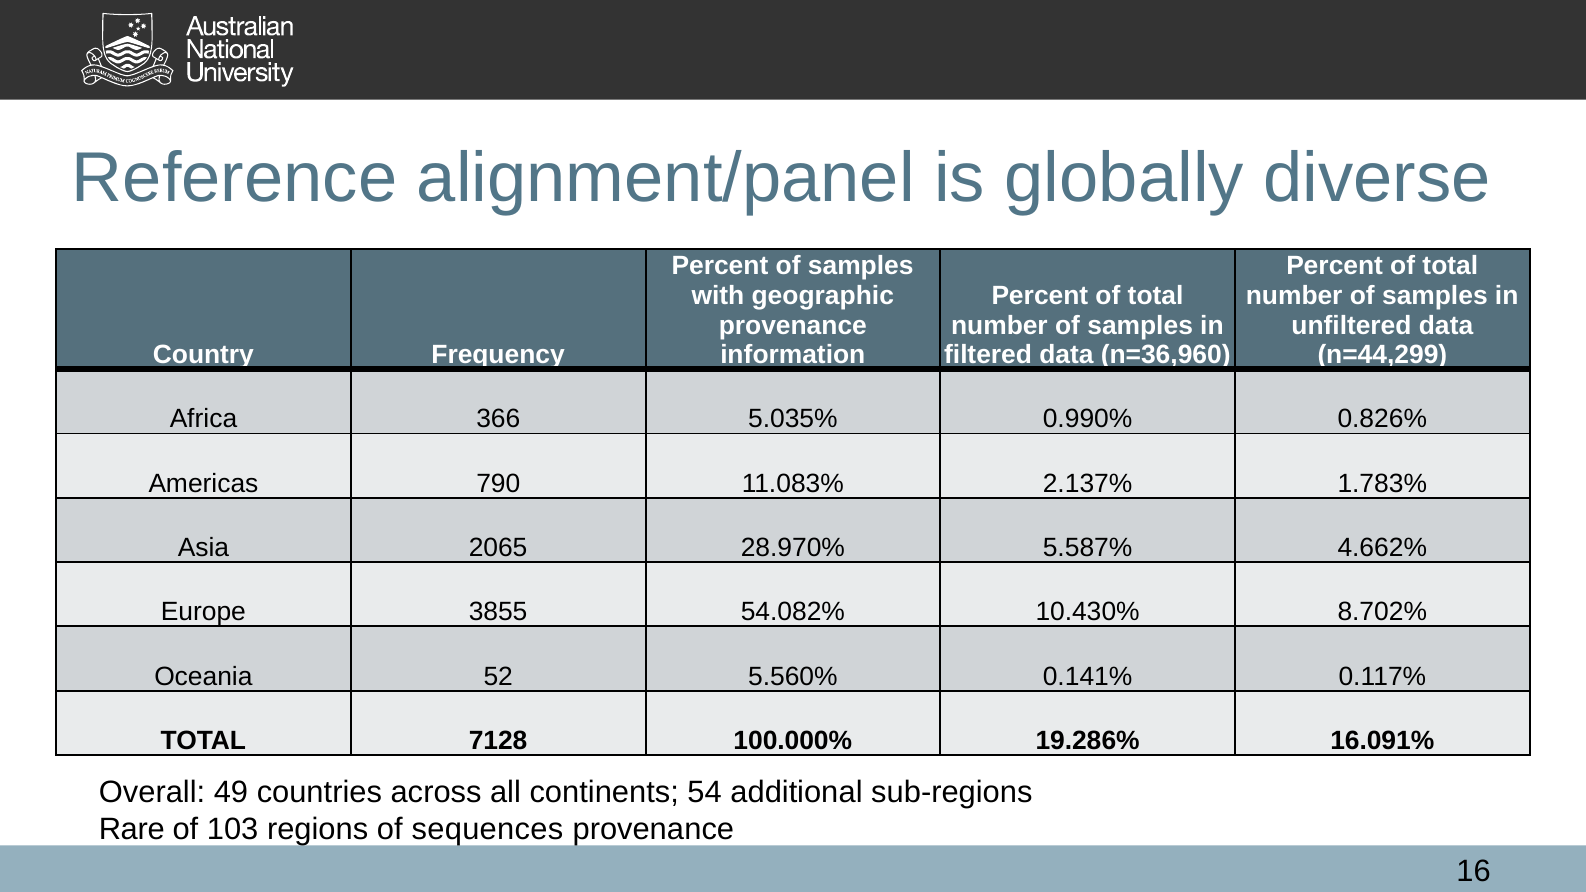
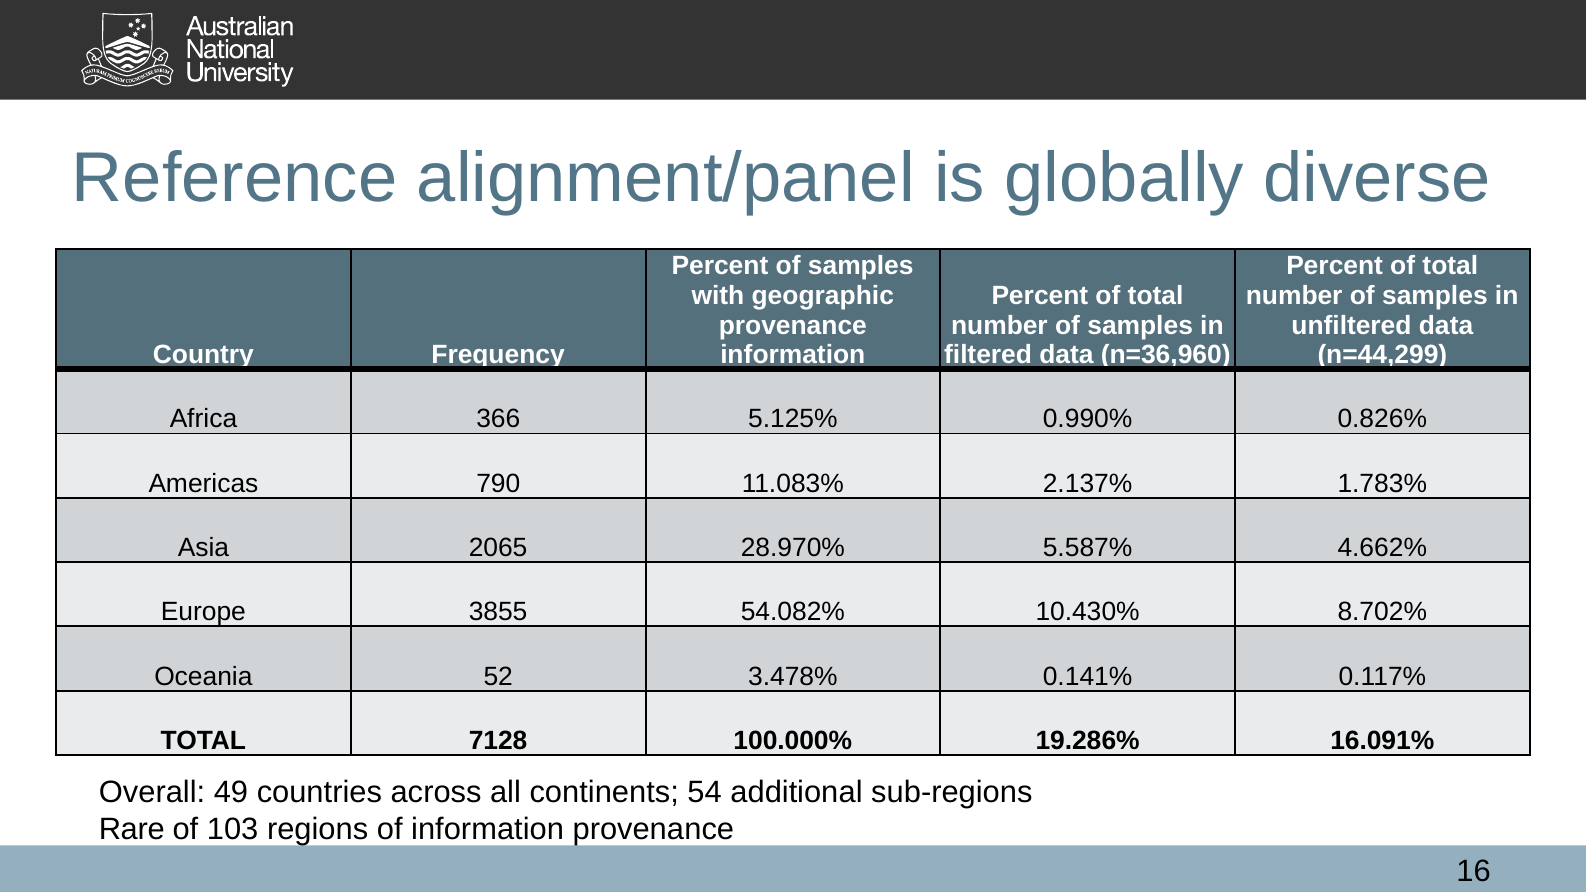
5.035%: 5.035% -> 5.125% (793, 419)
5.560%: 5.560% -> 3.478% (793, 677)
of sequences: sequences -> information (488, 829)
